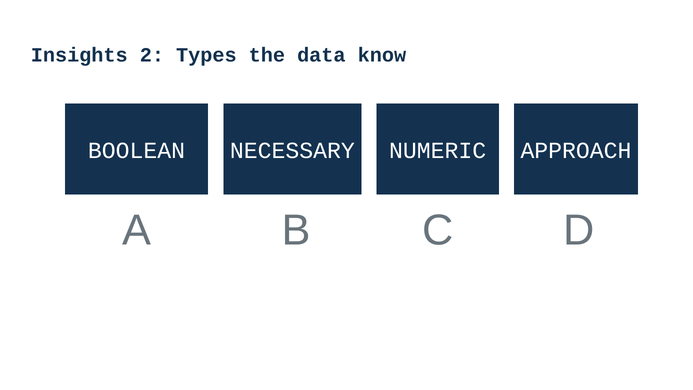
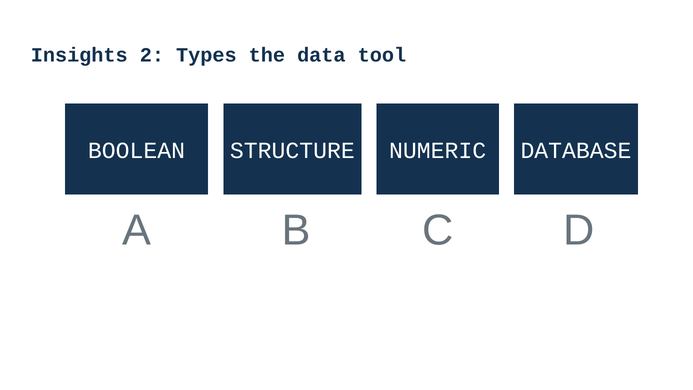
know: know -> tool (382, 55)
NECESSARY: NECESSARY -> STRUCTURE (292, 150)
APPROACH: APPROACH -> DATABASE (576, 150)
